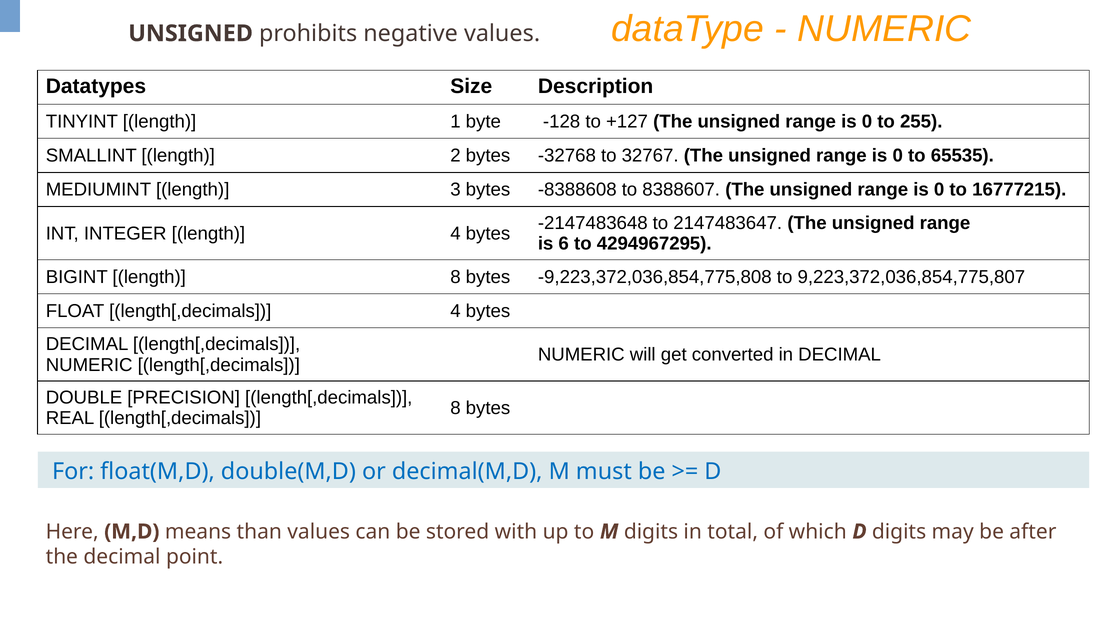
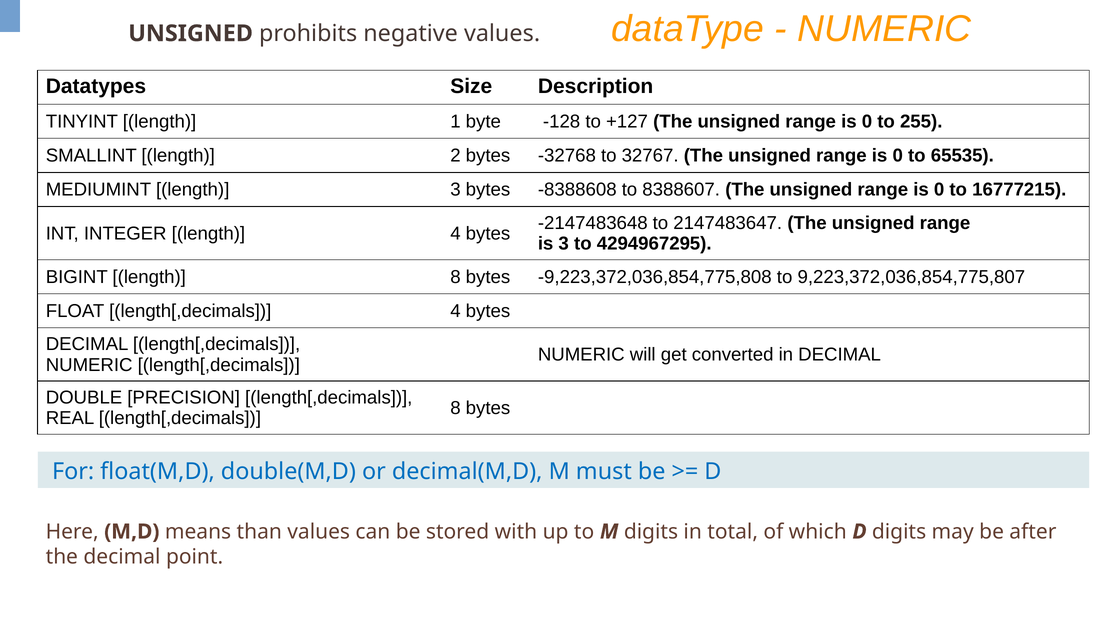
is 6: 6 -> 3 (564, 244)
